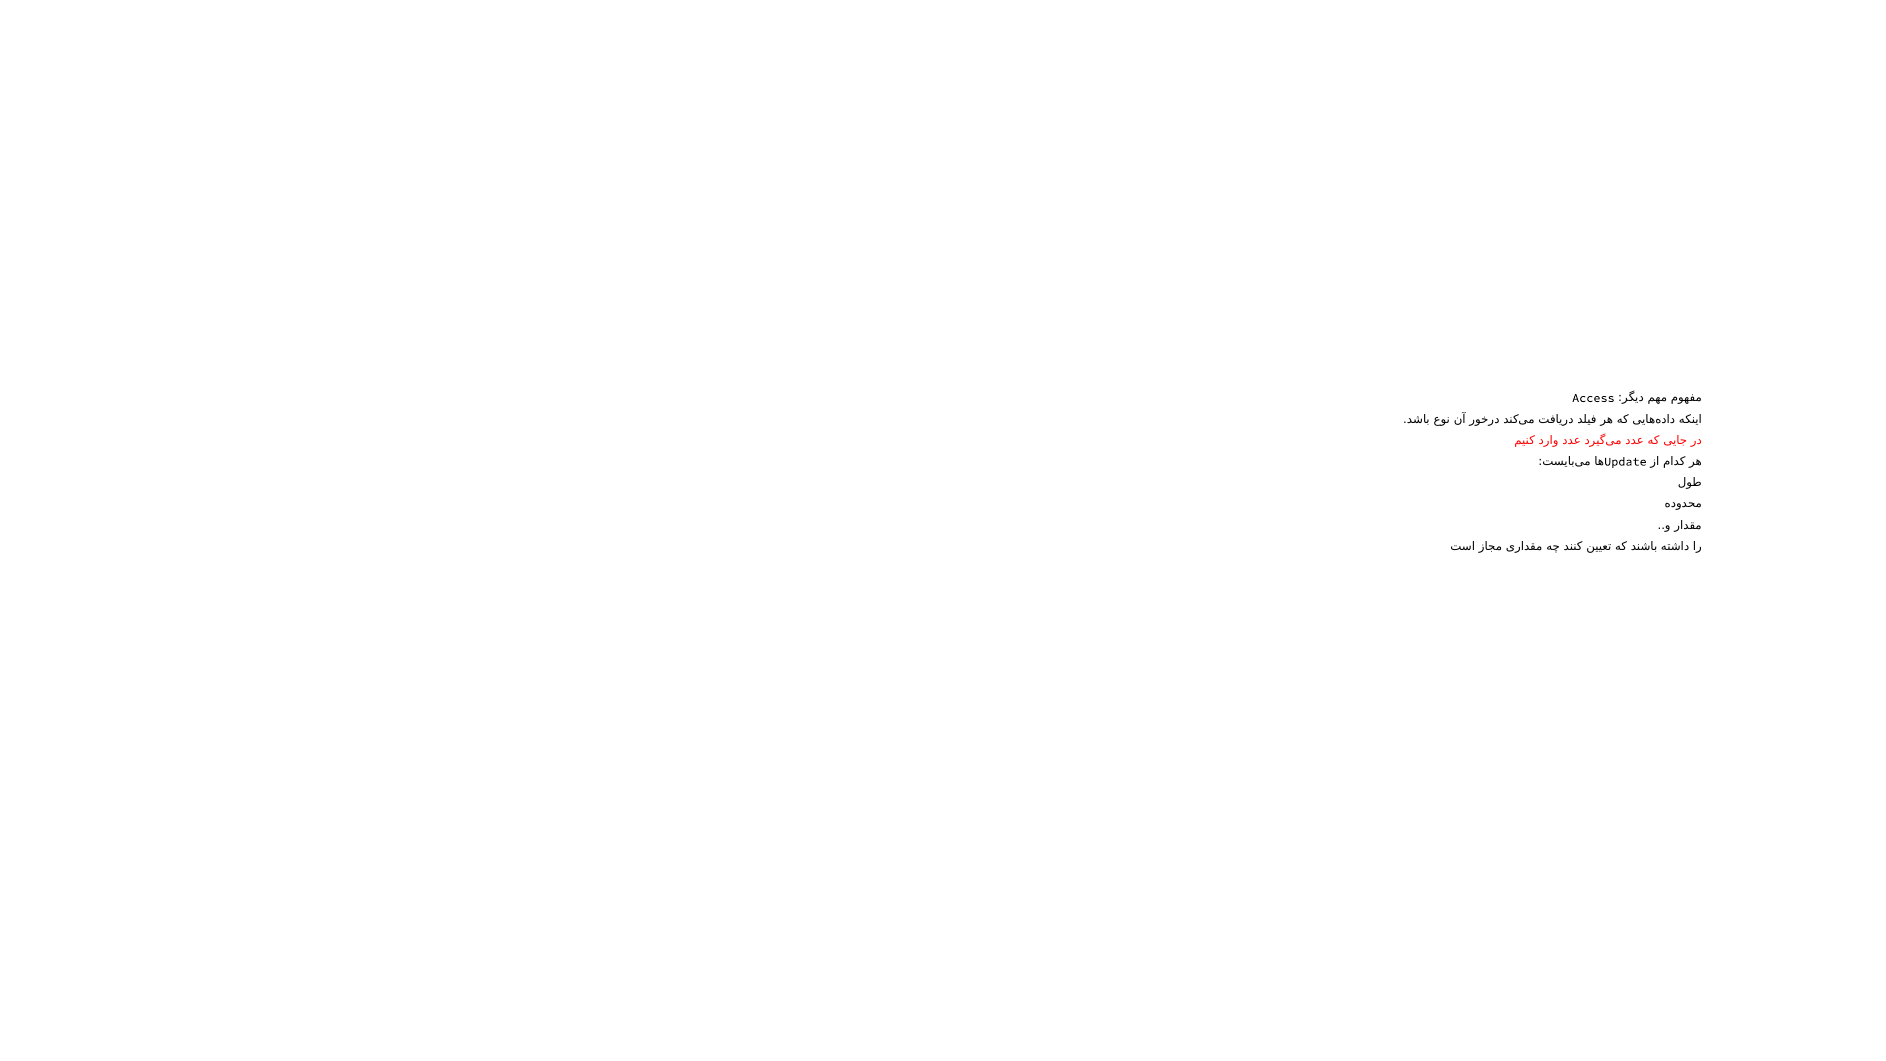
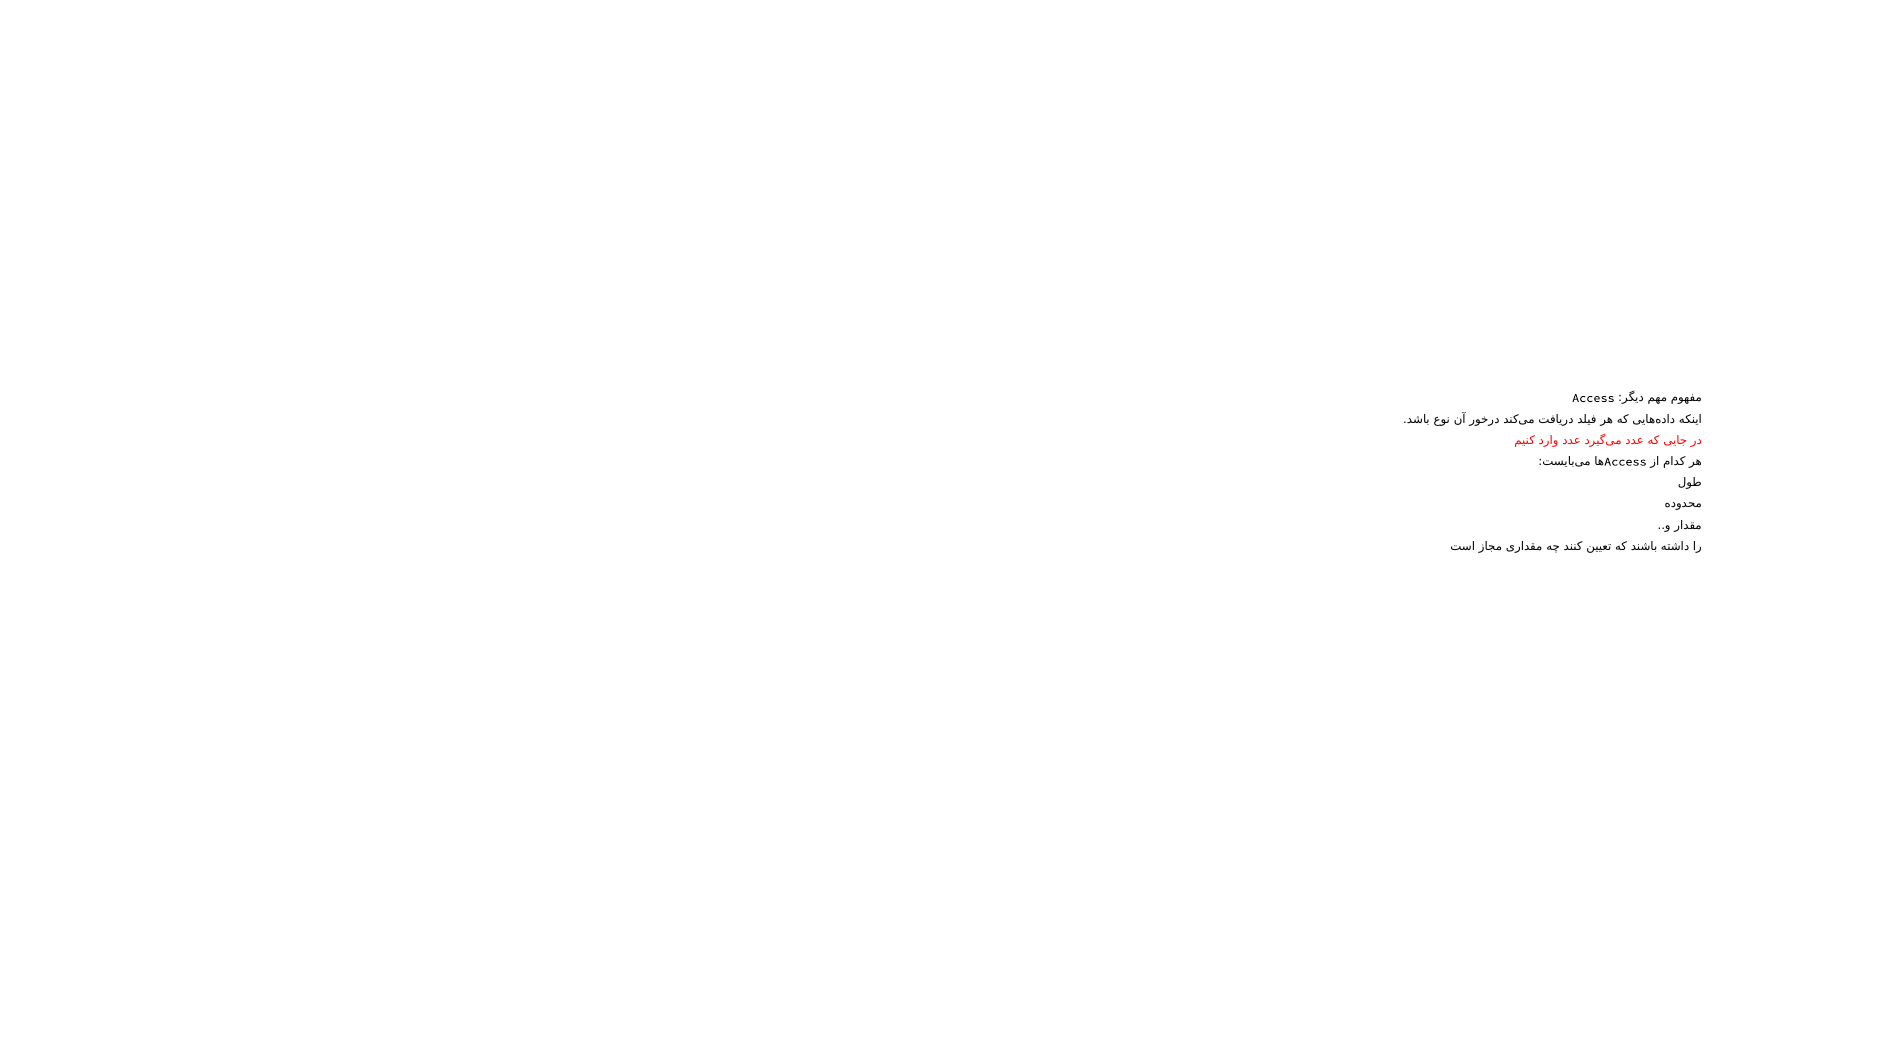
Update: Update -> Access (1625, 462)
